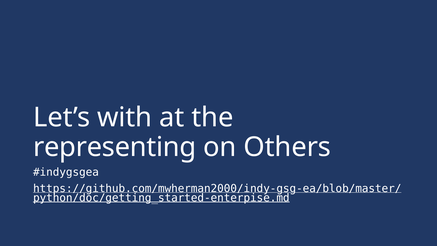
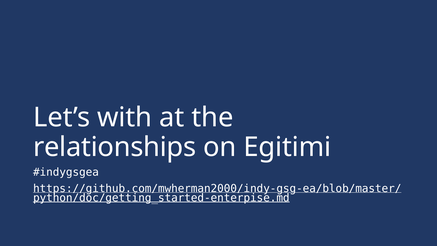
representing: representing -> relationships (115, 147)
Others: Others -> Egitimi (287, 147)
